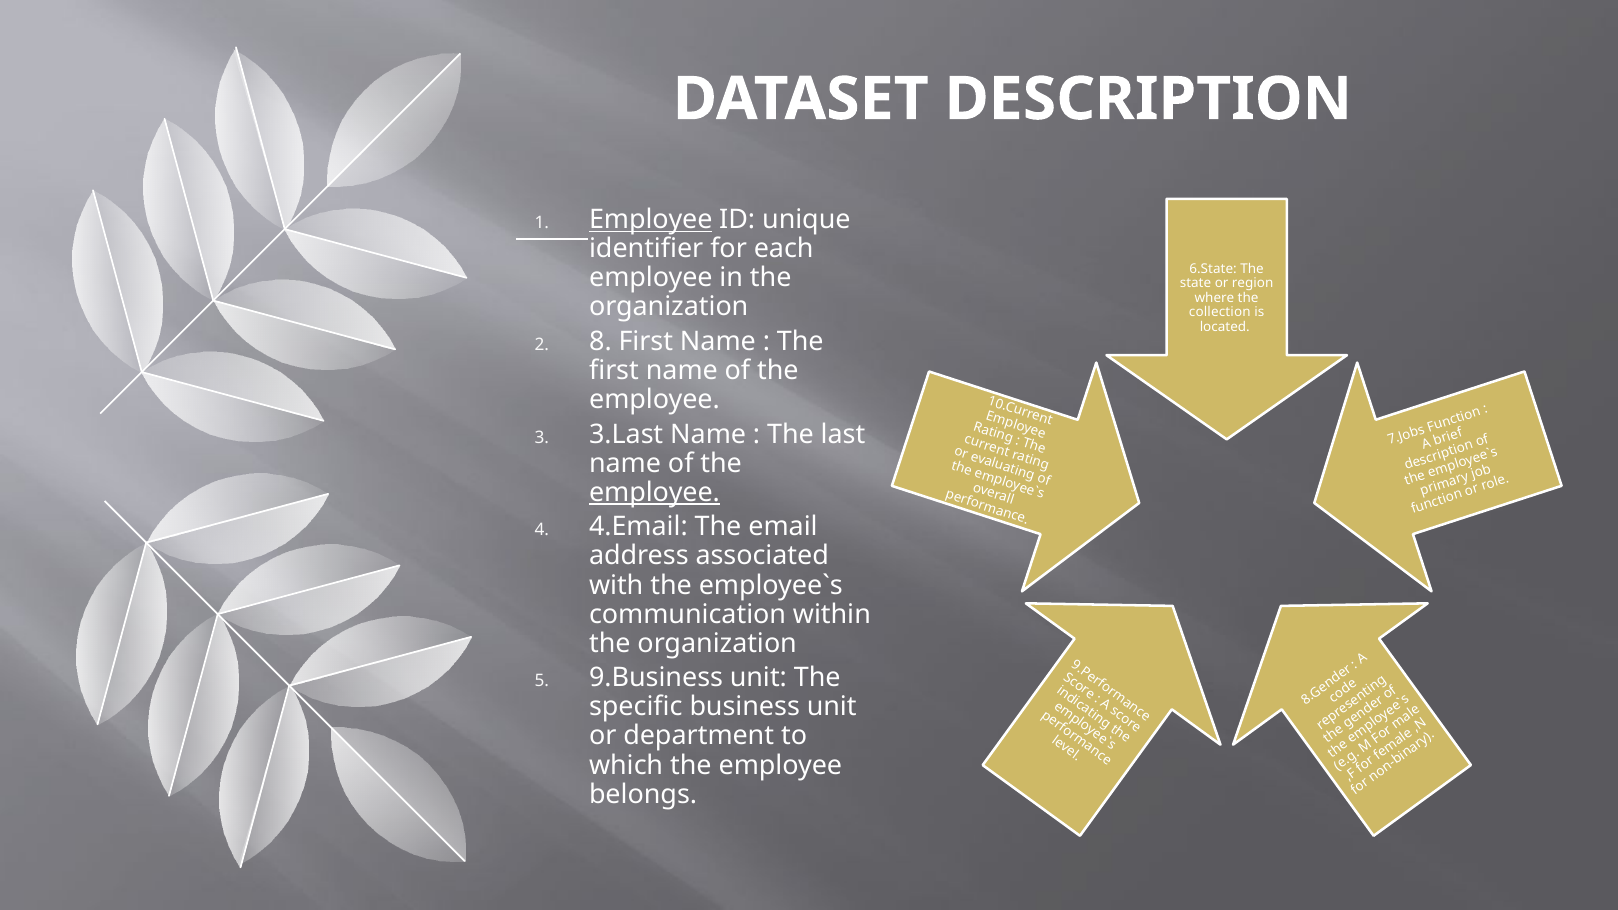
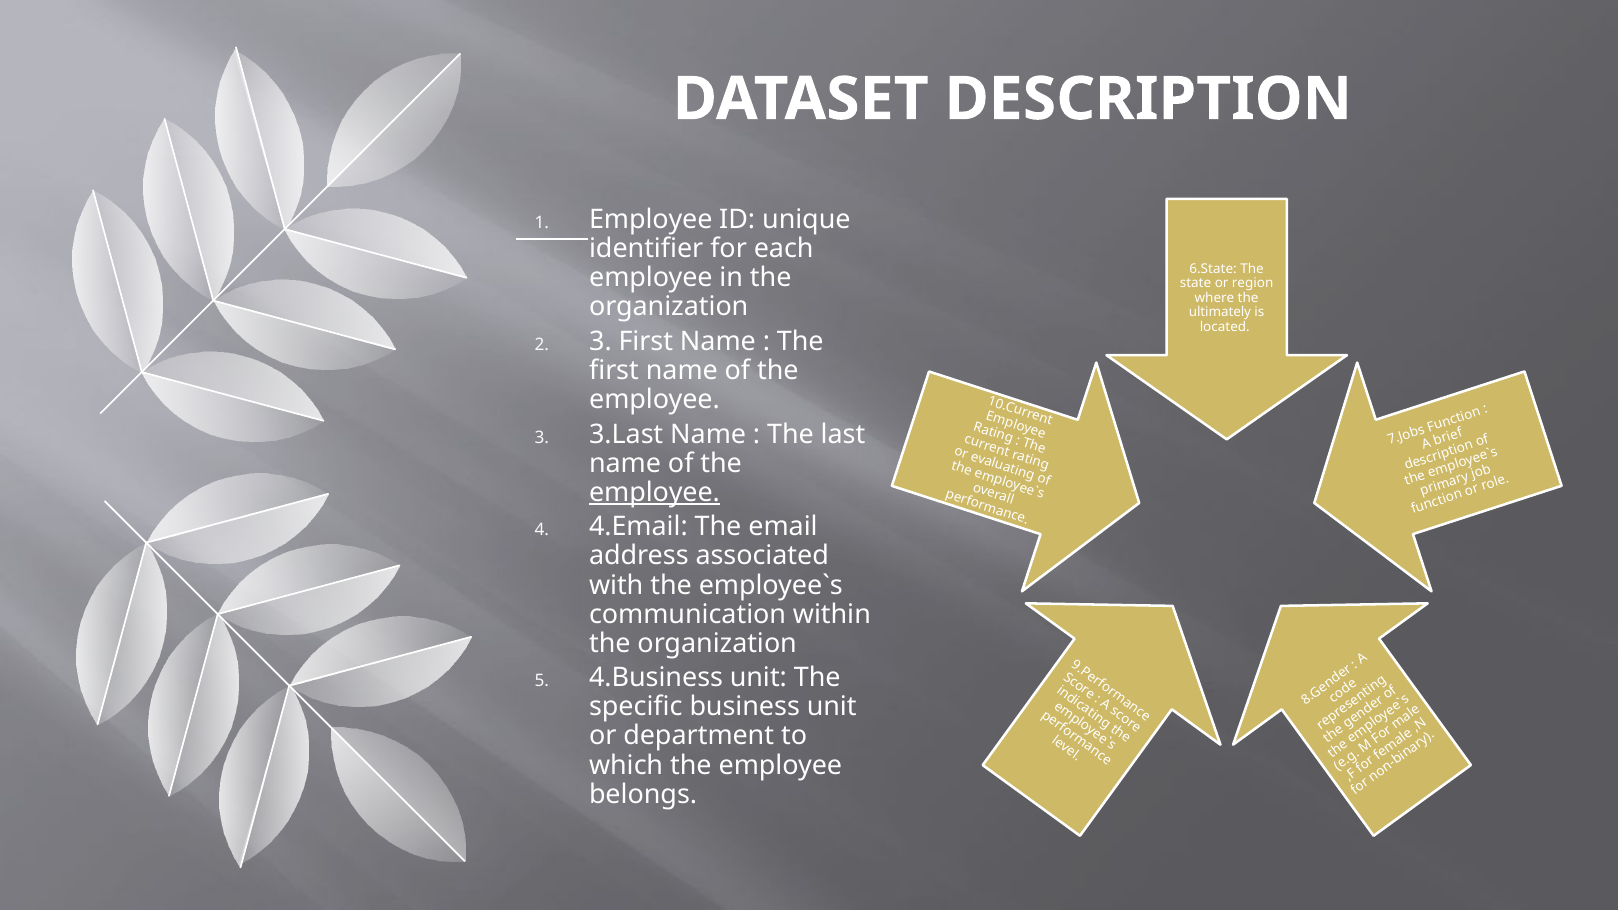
Employee underline: present -> none (651, 220)
collection: collection -> ultimately (1220, 312)
2 8: 8 -> 3 (600, 342)
9.Business: 9.Business -> 4.Business (656, 678)
